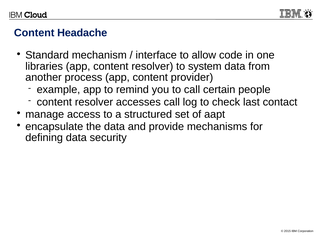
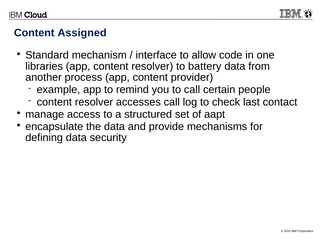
Headache: Headache -> Assigned (82, 33)
system: system -> battery (205, 66)
